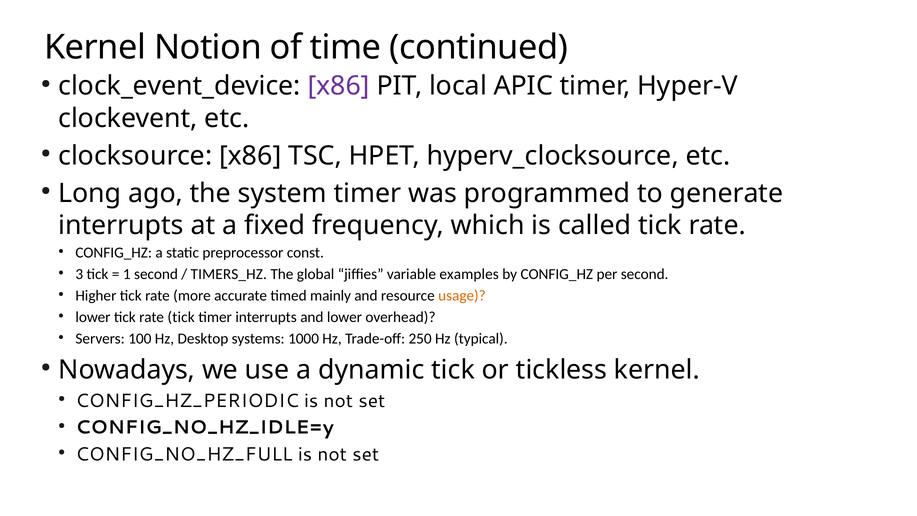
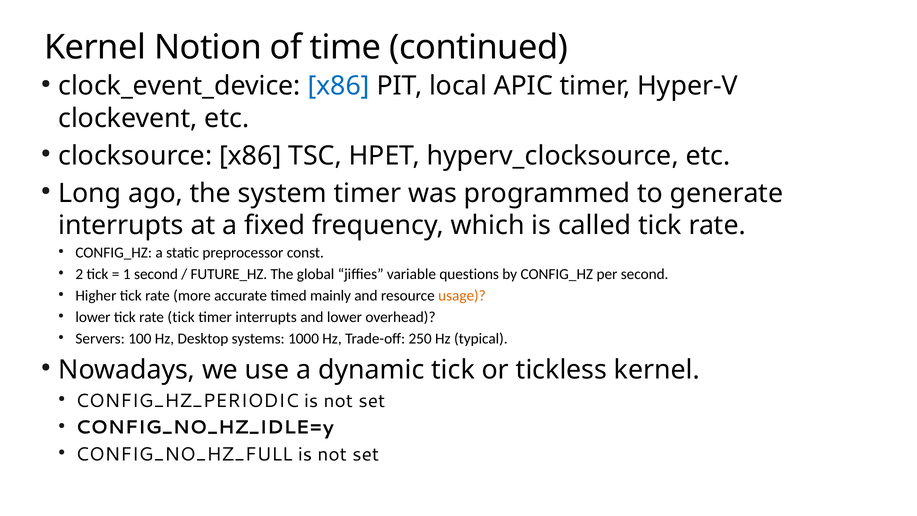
x86 colour: purple -> blue (339, 86)
3: 3 -> 2 (79, 274)
TIMERS_HZ: TIMERS_HZ -> FUTURE_HZ (229, 274)
examples: examples -> questions (469, 274)
